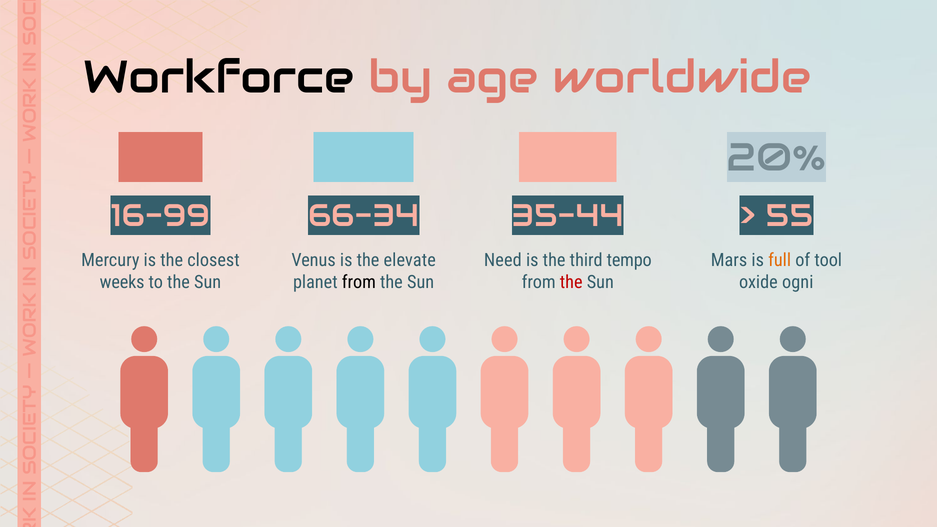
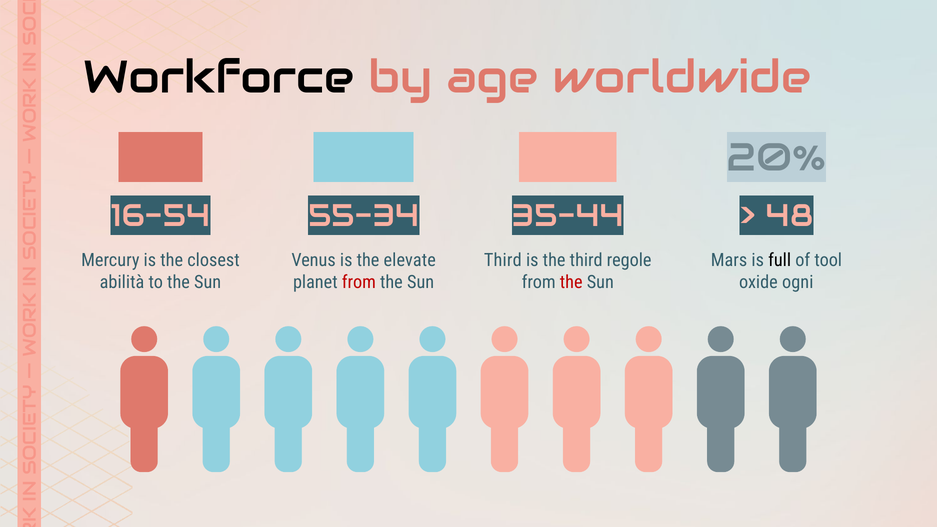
16-99: 16-99 -> 16-54 (160, 216)
66-34: 66-34 -> 55-34 (364, 216)
55: 55 -> 48 (790, 216)
Need: Need -> Third (503, 260)
tempo: tempo -> regole (629, 260)
full colour: orange -> black (780, 260)
weeks: weeks -> abilità (122, 282)
from colour: black -> red (359, 282)
